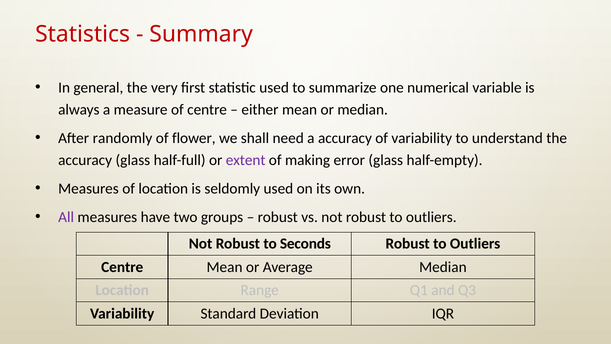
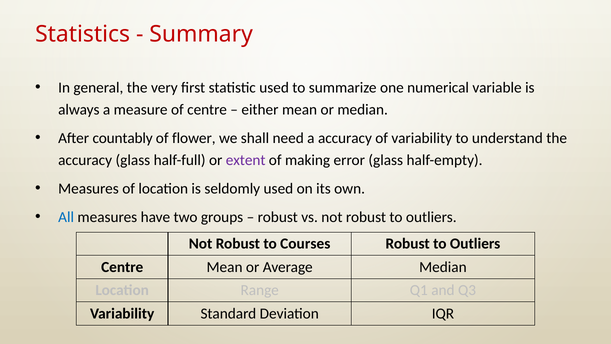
randomly: randomly -> countably (123, 138)
All colour: purple -> blue (66, 217)
Seconds: Seconds -> Courses (305, 244)
